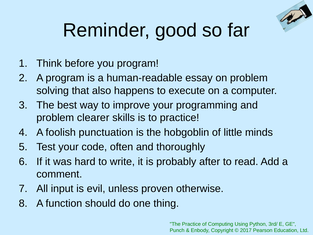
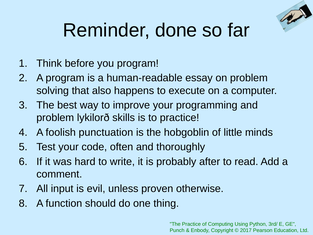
good: good -> done (176, 30)
clearer: clearer -> lykilorð (93, 118)
